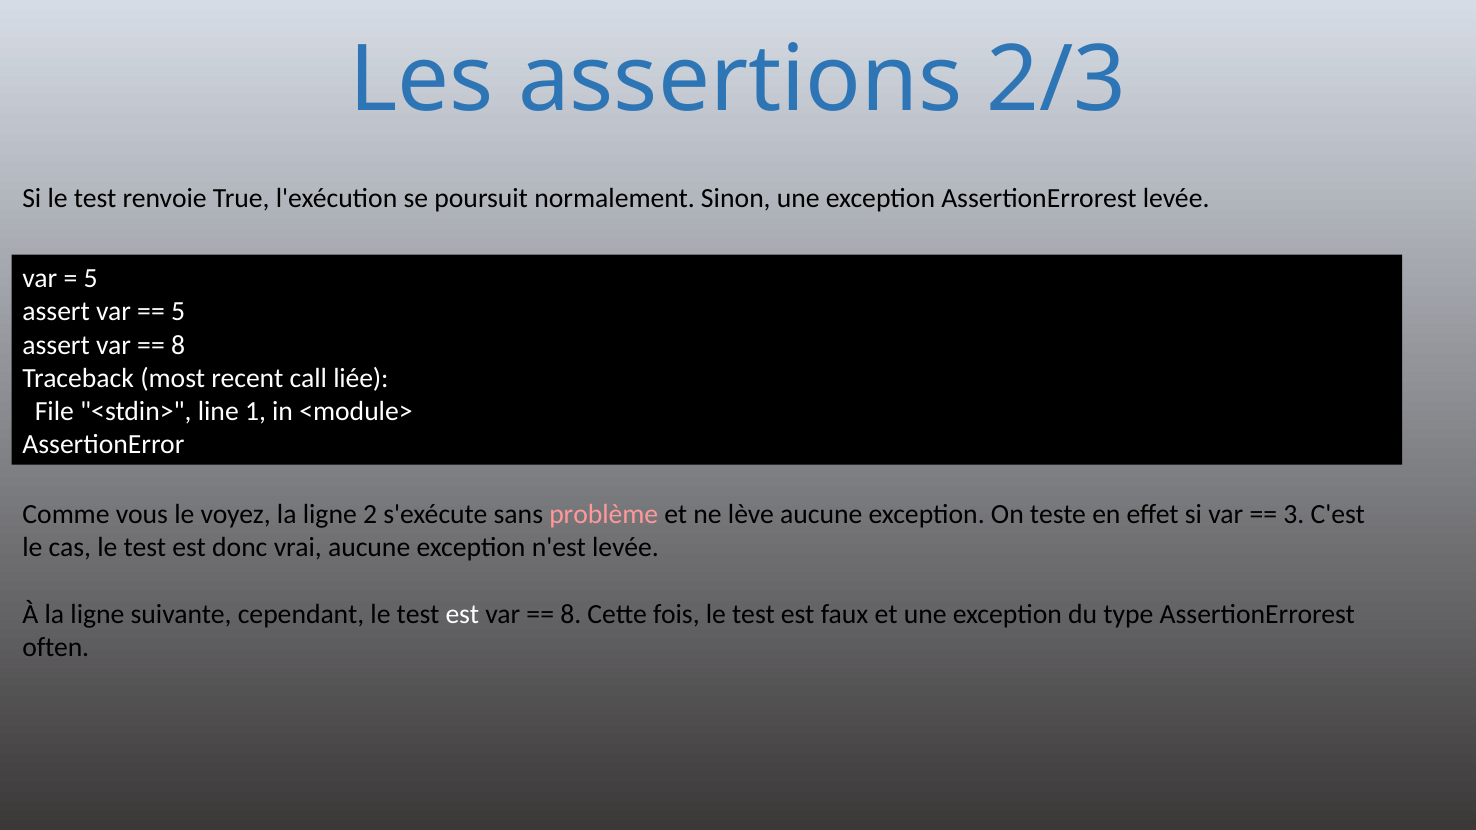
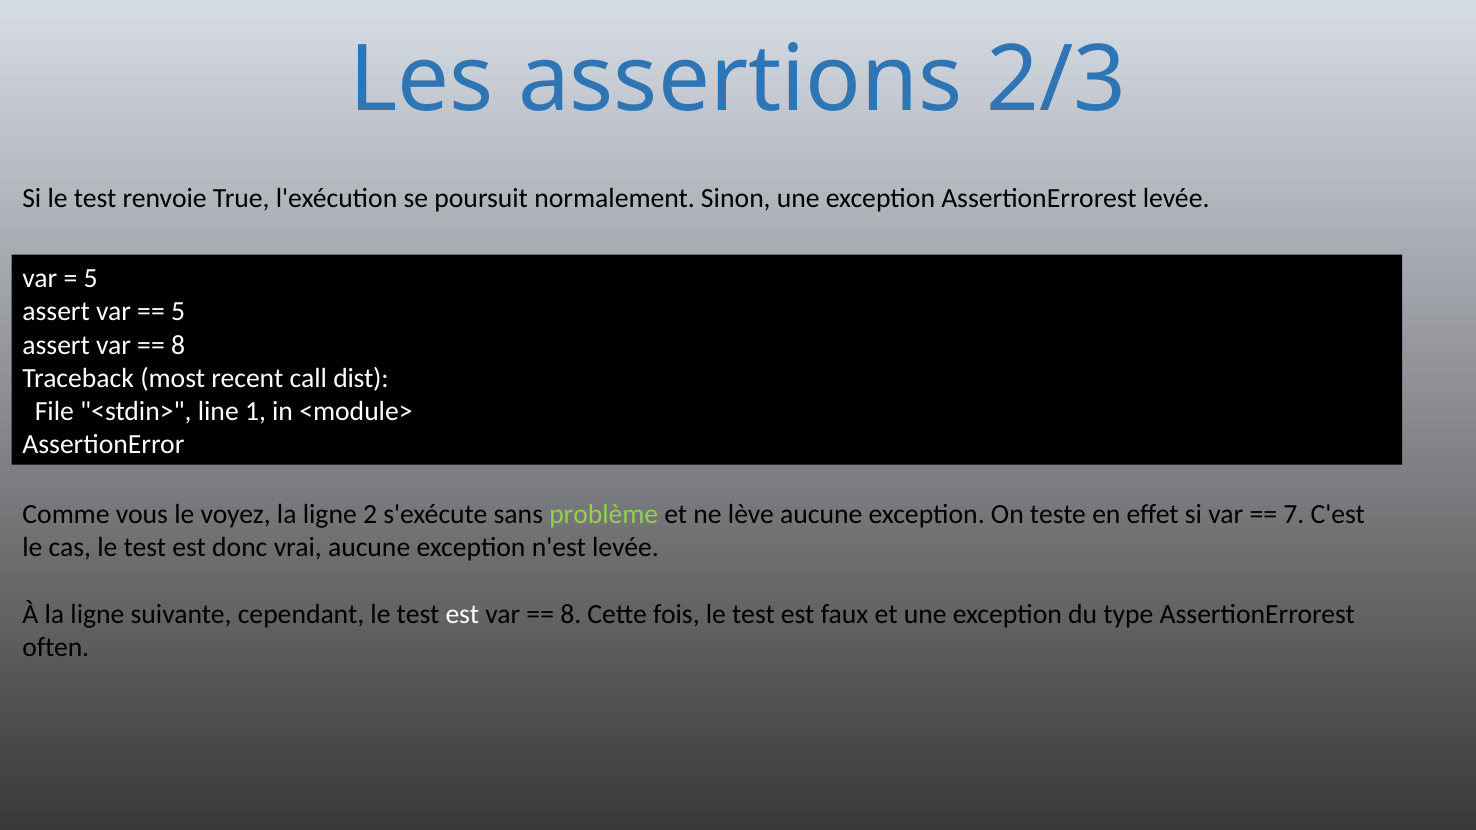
liée: liée -> dist (361, 378)
problème colour: pink -> light green (604, 515)
3: 3 -> 7 (1294, 515)
